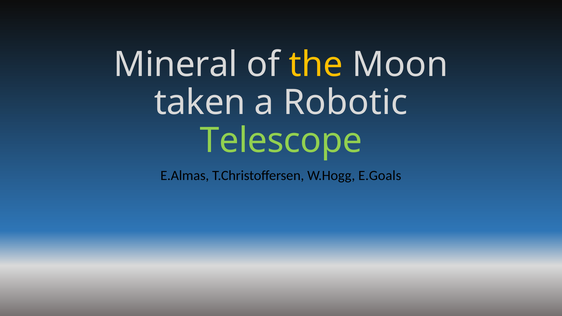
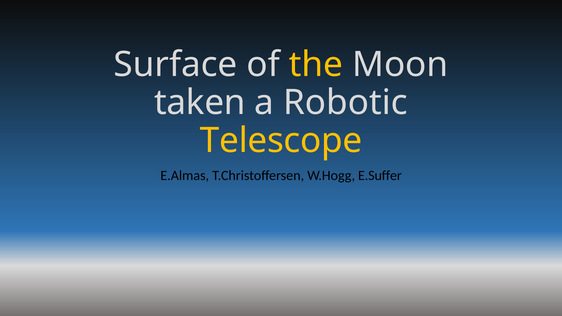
Mineral: Mineral -> Surface (176, 65)
Telescope colour: light green -> yellow (281, 140)
E.Goals: E.Goals -> E.Suffer (380, 176)
